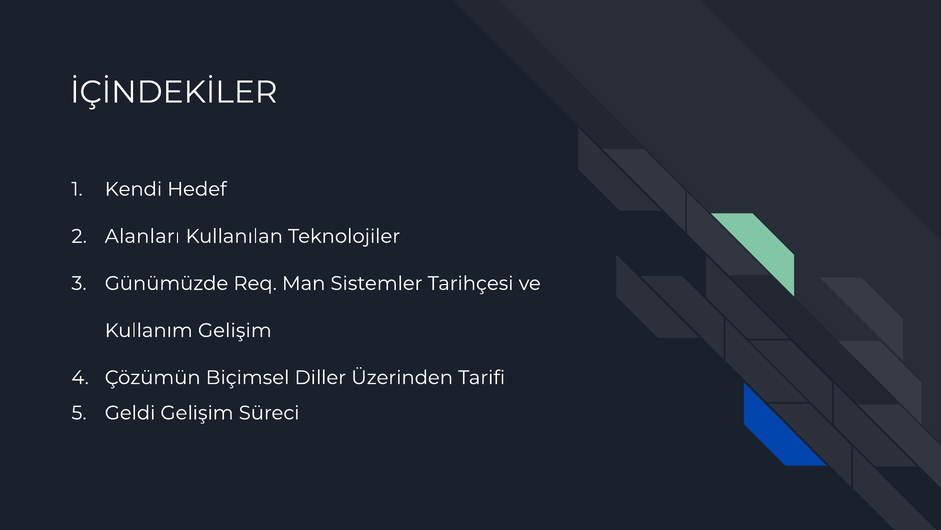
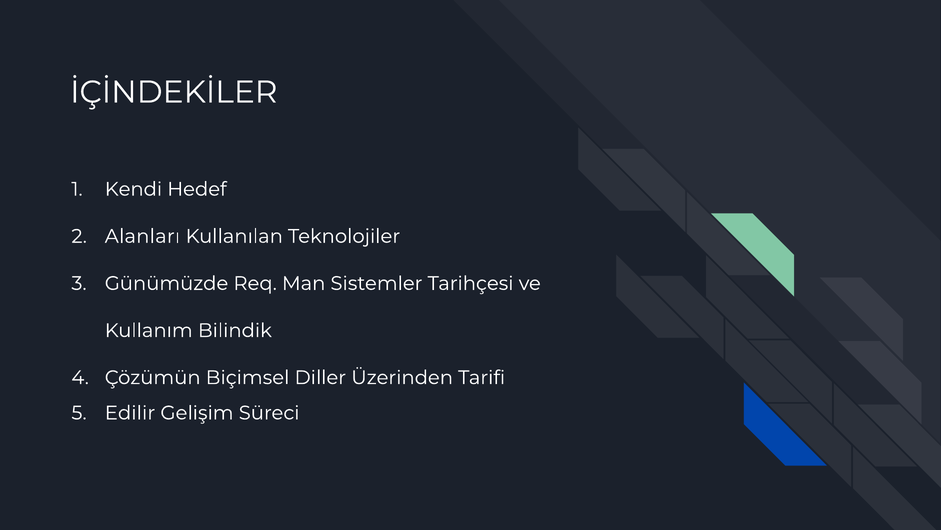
Kullanım Gelişim: Gelişim -> Bilindik (235, 330)
Geldi: Geldi -> Edilir (130, 412)
